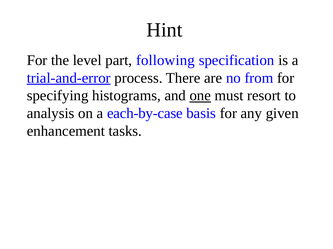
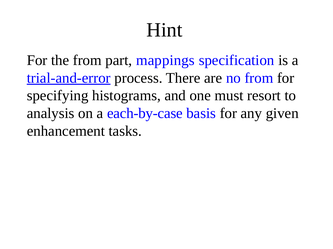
the level: level -> from (87, 60)
following: following -> mappings (165, 60)
one underline: present -> none (200, 96)
